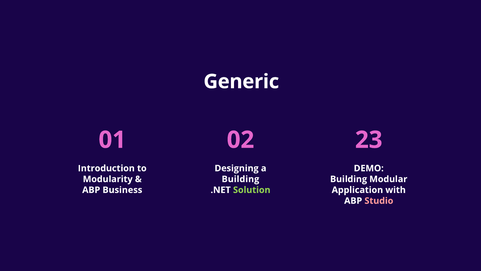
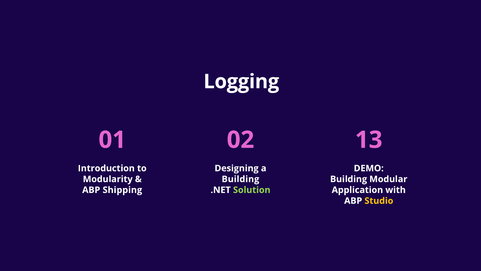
Generic: Generic -> Logging (241, 81)
23: 23 -> 13 (369, 140)
Business: Business -> Shipping (122, 190)
Studio colour: pink -> yellow (379, 201)
